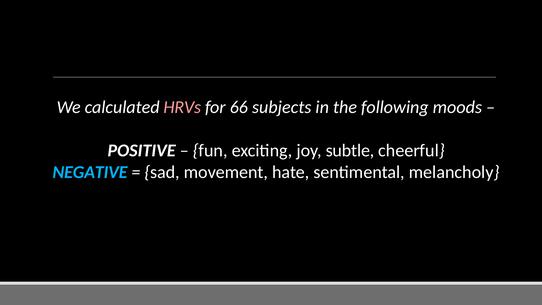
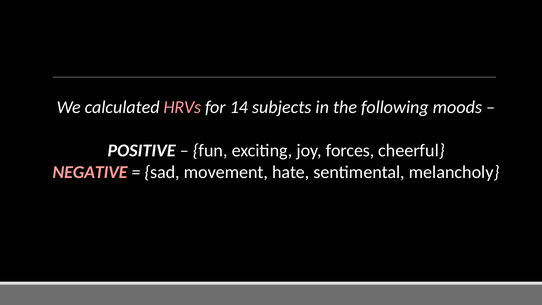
66: 66 -> 14 (239, 107)
subtle: subtle -> forces (350, 151)
NEGATIVE colour: light blue -> pink (90, 172)
